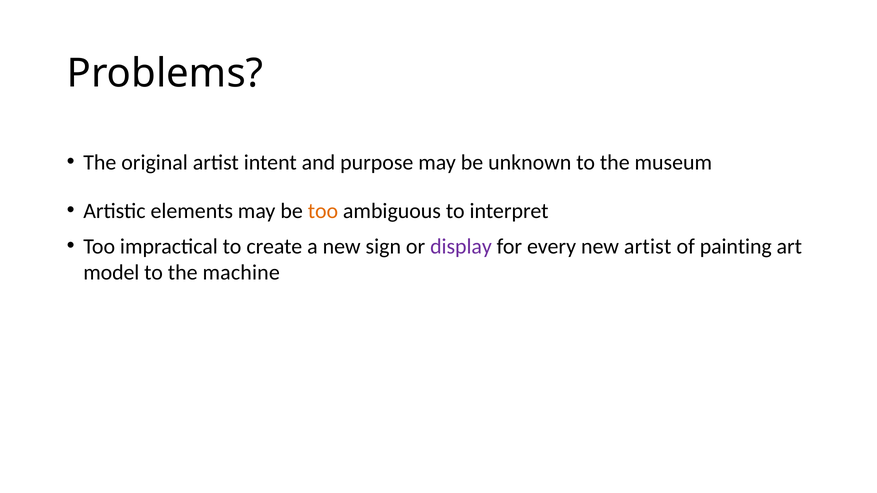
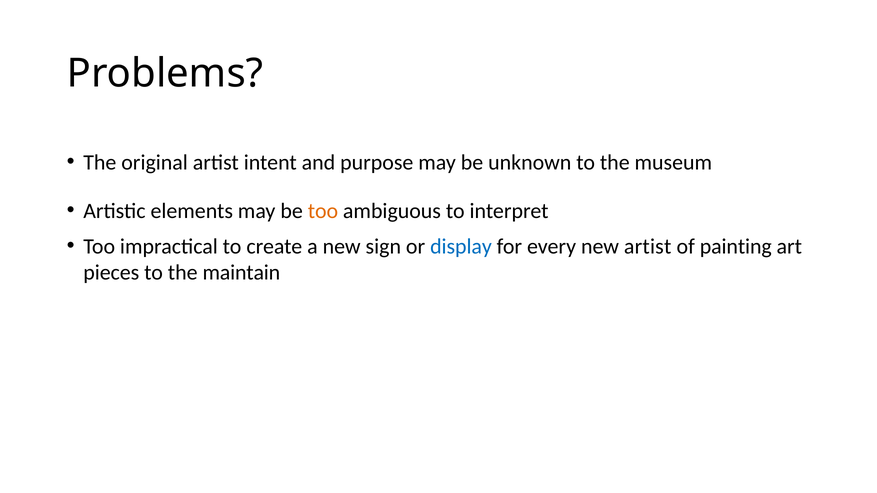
display colour: purple -> blue (461, 247)
model: model -> pieces (111, 273)
machine: machine -> maintain (241, 273)
